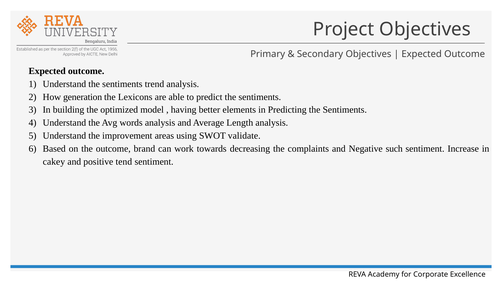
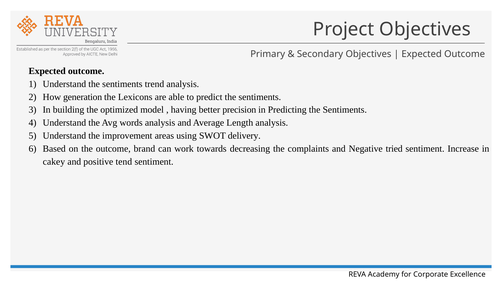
elements: elements -> precision (239, 110)
validate: validate -> delivery (244, 136)
such: such -> tried (394, 149)
